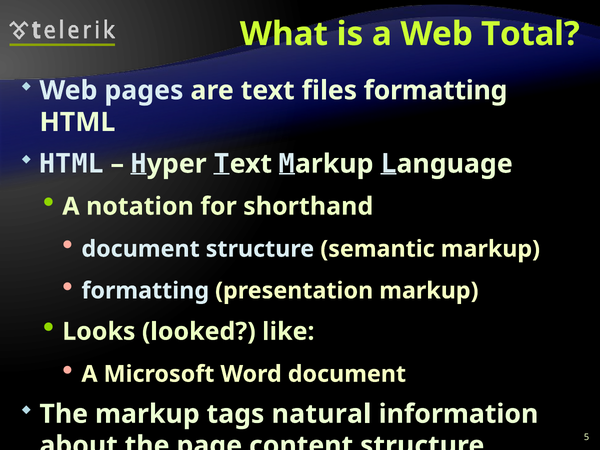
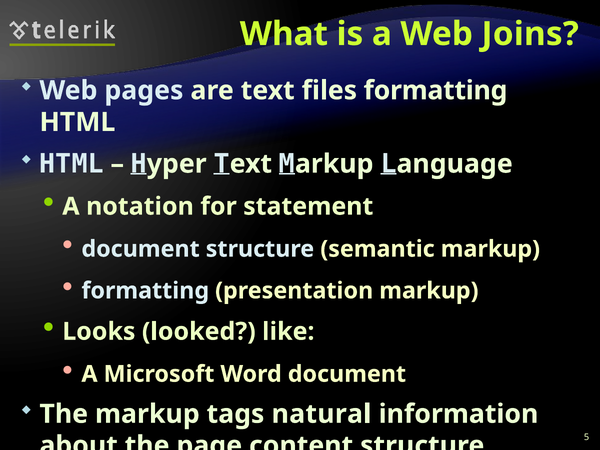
Total: Total -> Joins (530, 34)
shorthand: shorthand -> statement (308, 206)
